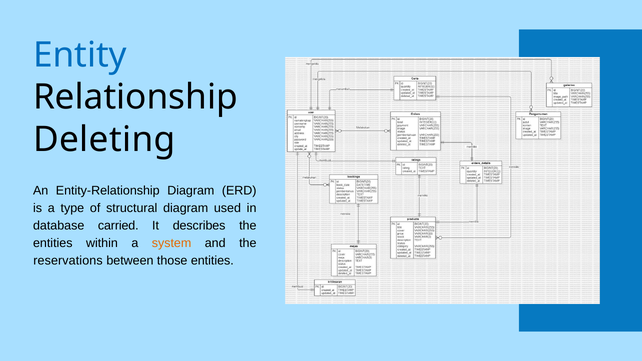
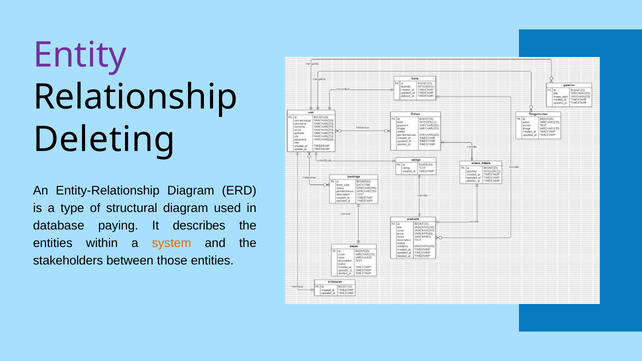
Entity colour: blue -> purple (80, 55)
carried: carried -> paying (118, 226)
reservations: reservations -> stakeholders (68, 261)
